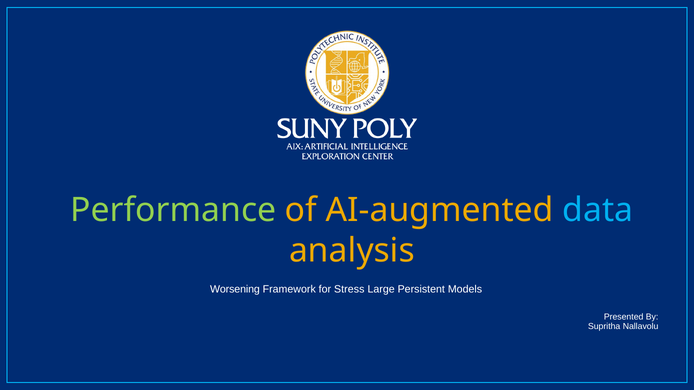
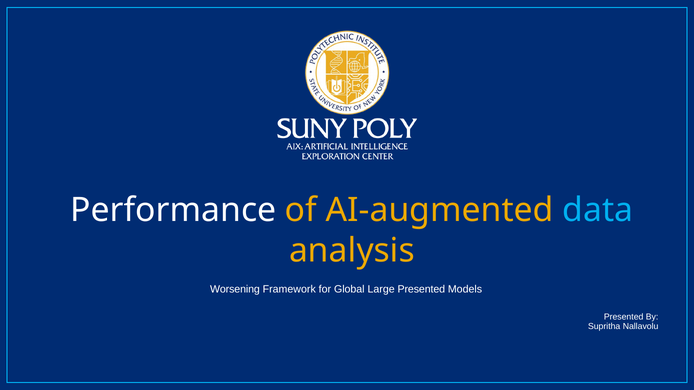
Performance colour: light green -> white (173, 210)
Stress: Stress -> Global (349, 290)
Large Persistent: Persistent -> Presented (421, 290)
